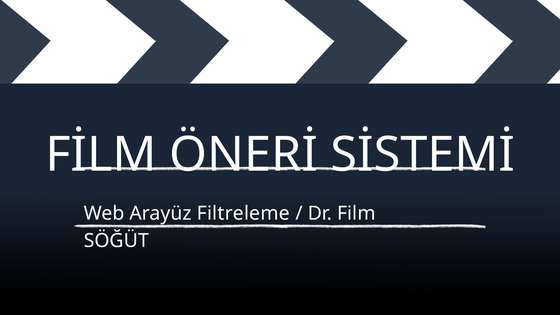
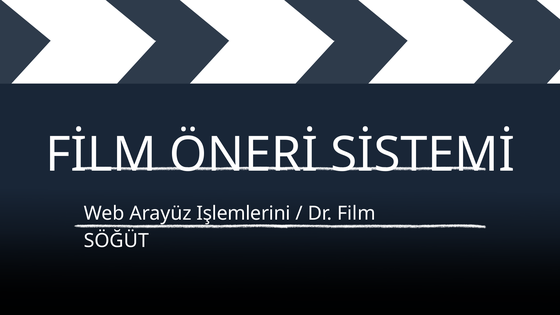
Filtreleme: Filtreleme -> Işlemlerini (243, 213)
